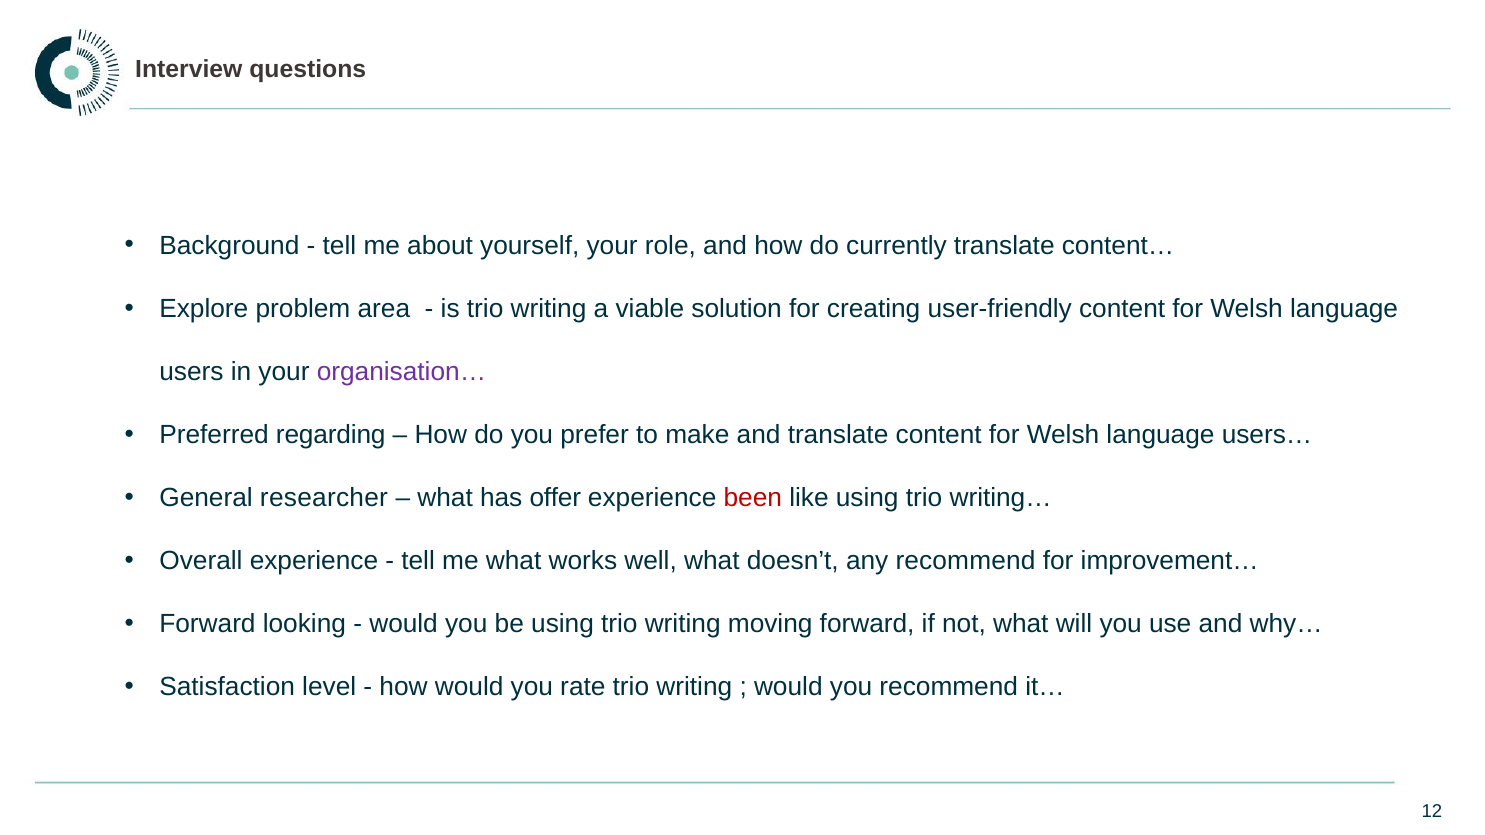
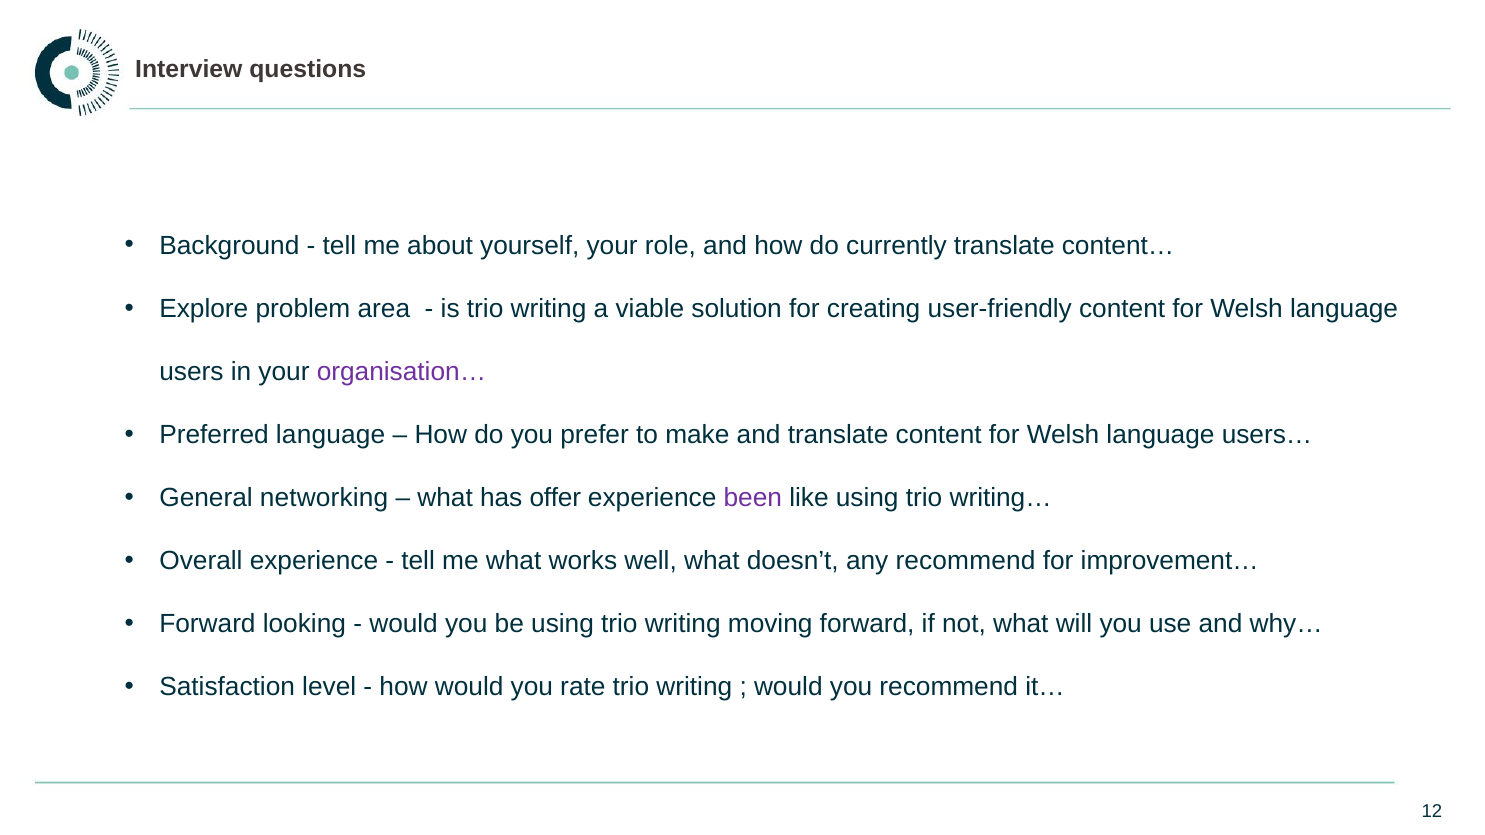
Preferred regarding: regarding -> language (331, 435)
researcher: researcher -> networking (324, 498)
been colour: red -> purple (753, 498)
